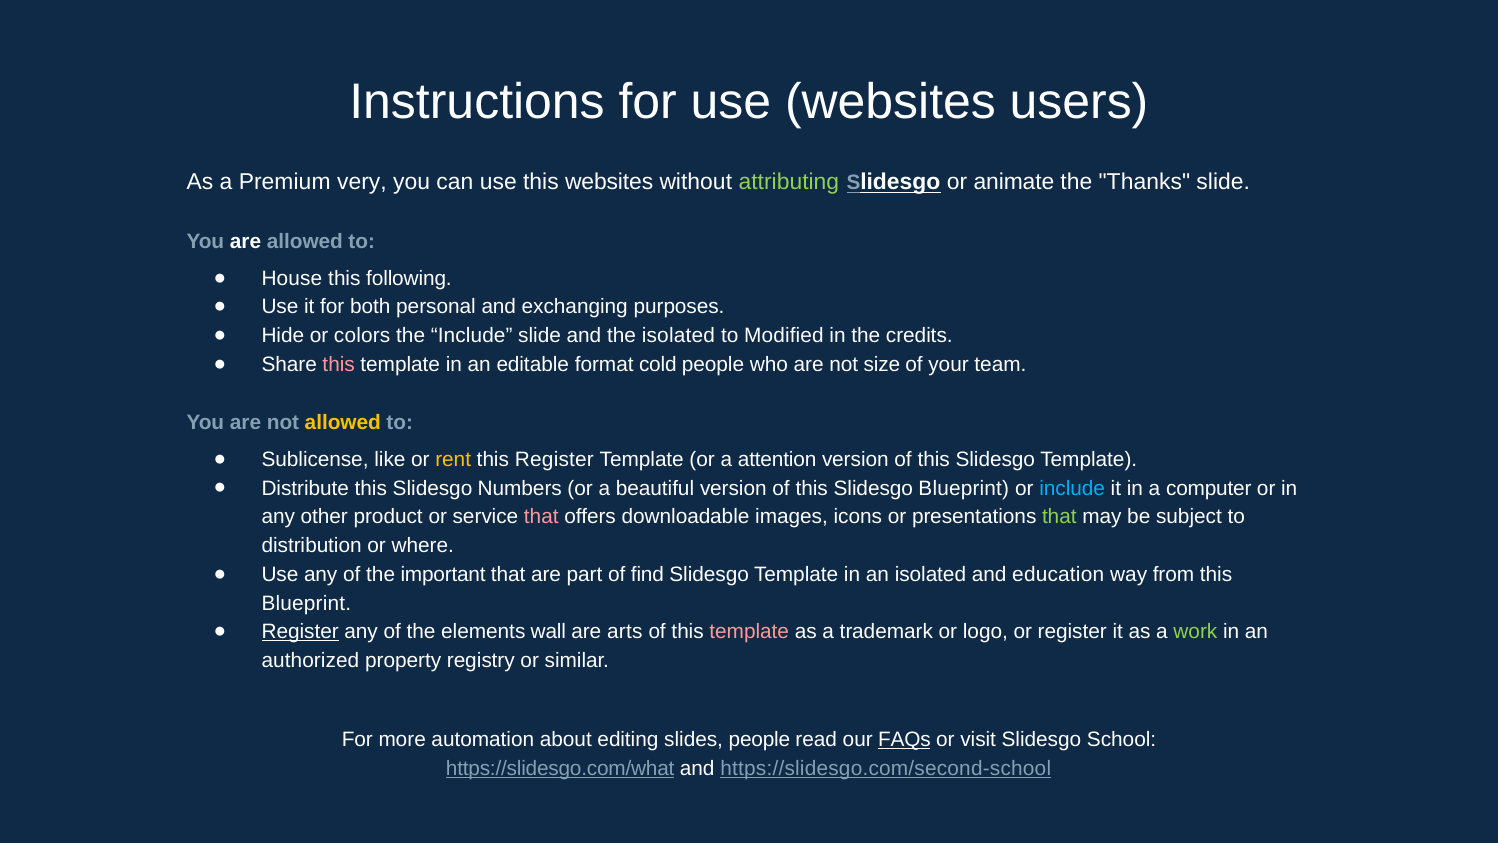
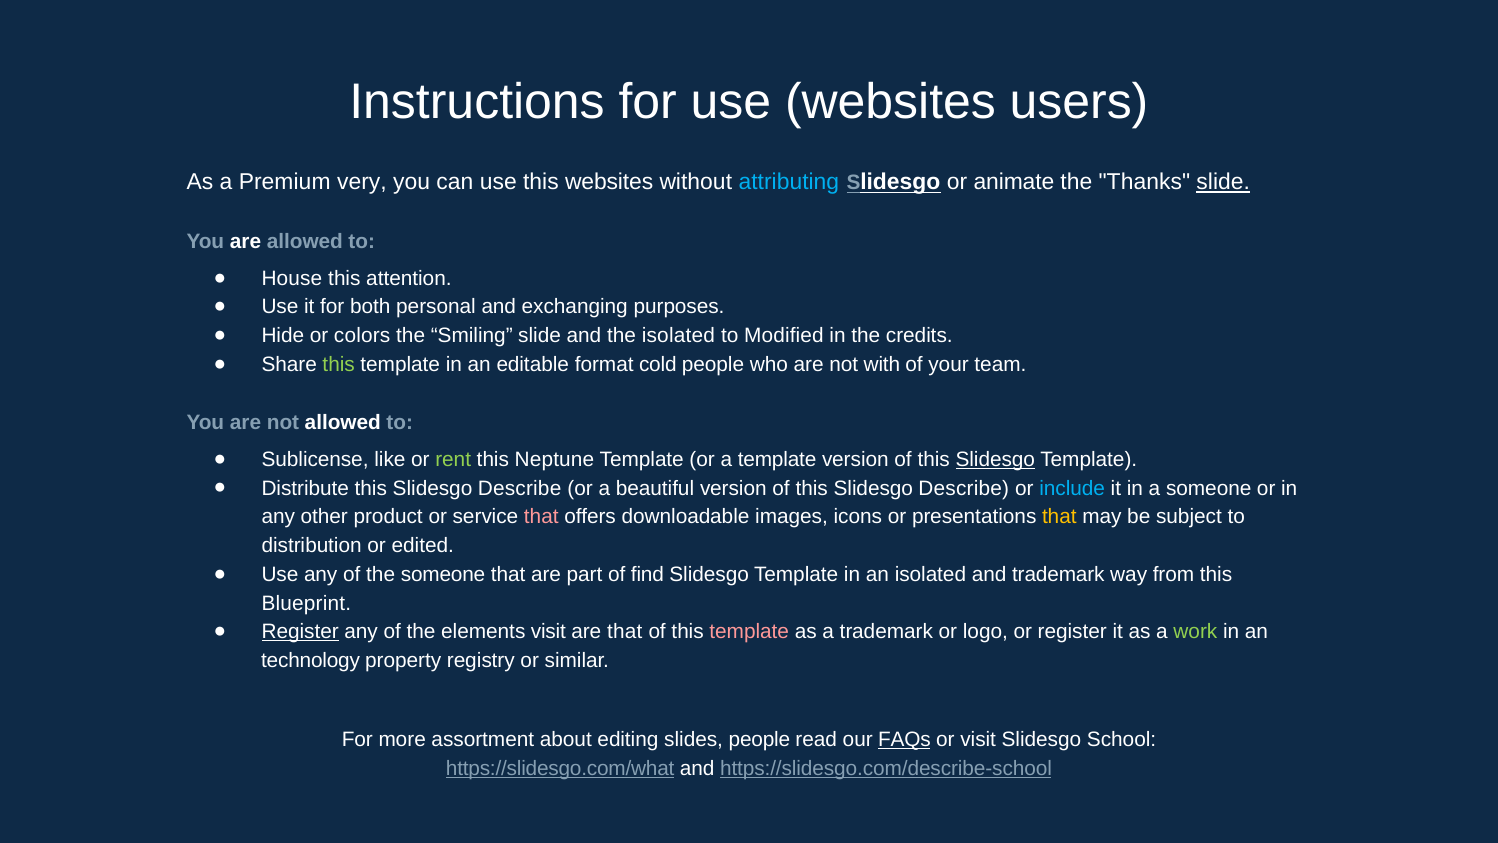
attributing colour: light green -> light blue (789, 182)
slide underline: none -> present (1223, 182)
following: following -> attention (409, 278)
the Include: Include -> Smiling (472, 336)
this colour: pink -> light green (339, 364)
size: size -> with (882, 364)
allowed colour: yellow -> white (343, 422)
rent colour: yellow -> light green (453, 459)
this Register: Register -> Neptune (554, 459)
a attention: attention -> template (777, 459)
Slidesgo underline: none -> present (995, 459)
Distribute this Slidesgo Numbers: Numbers -> Describe (520, 488)
of this Slidesgo Blueprint: Blueprint -> Describe (964, 488)
a computer: computer -> someone (1209, 488)
that colour: light green -> yellow (1059, 517)
where: where -> edited (423, 545)
the important: important -> someone (443, 574)
and education: education -> trademark (1058, 574)
elements wall: wall -> visit (548, 632)
are arts: arts -> that (625, 632)
authorized: authorized -> technology (311, 660)
automation: automation -> assortment (483, 739)
https://slidesgo.com/second-school: https://slidesgo.com/second-school -> https://slidesgo.com/describe-school (886, 768)
